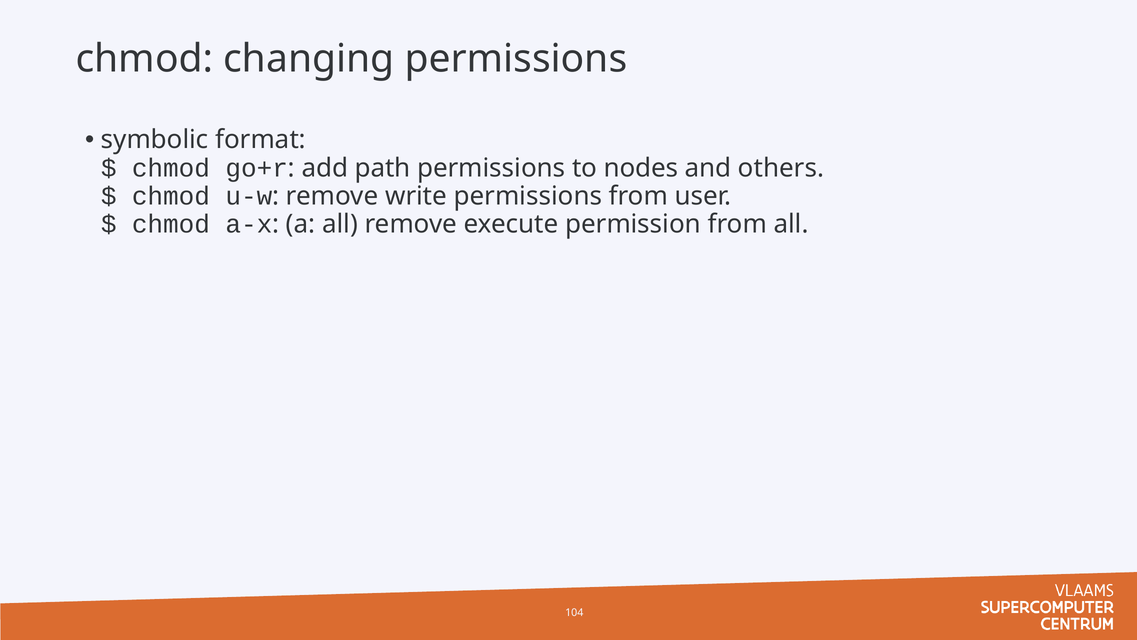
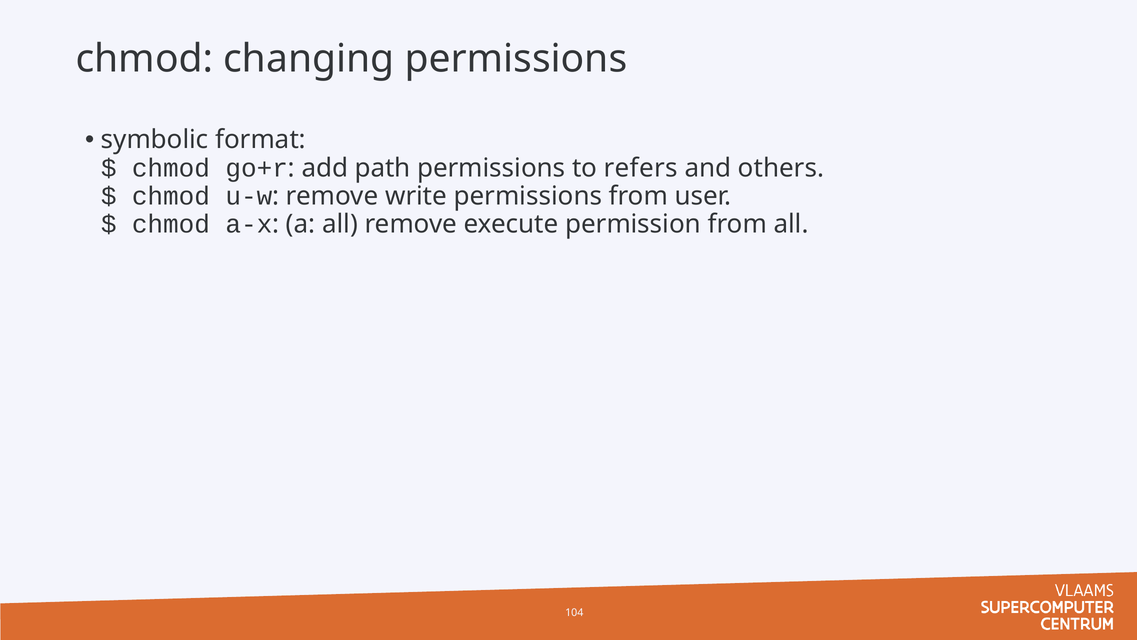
nodes: nodes -> refers (641, 168)
